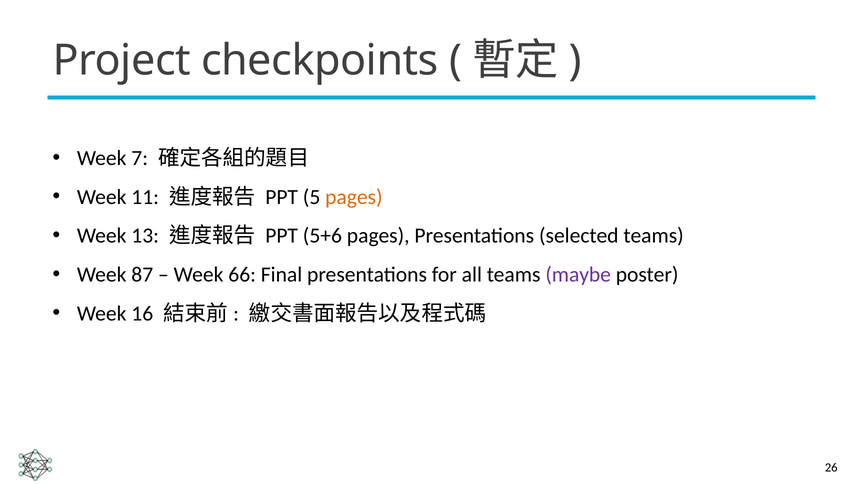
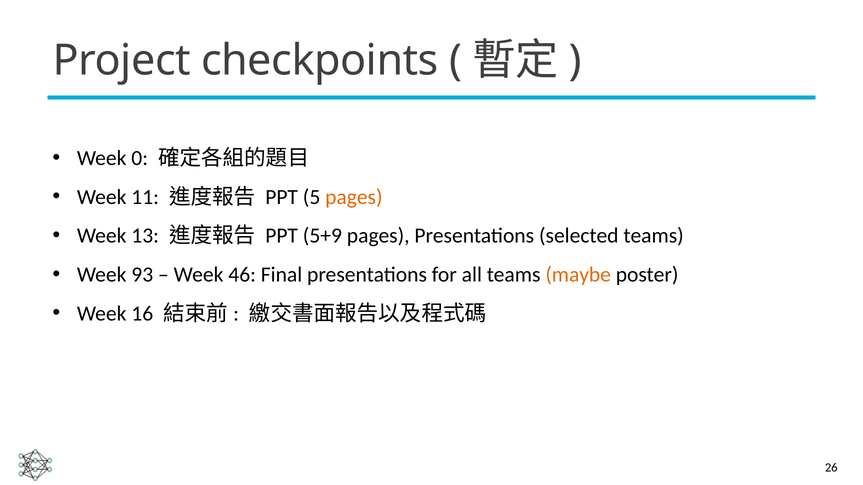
7: 7 -> 0 (140, 158)
5+6: 5+6 -> 5+9 (322, 236)
87: 87 -> 93 (142, 275)
66: 66 -> 46 (242, 275)
maybe colour: purple -> orange (578, 275)
